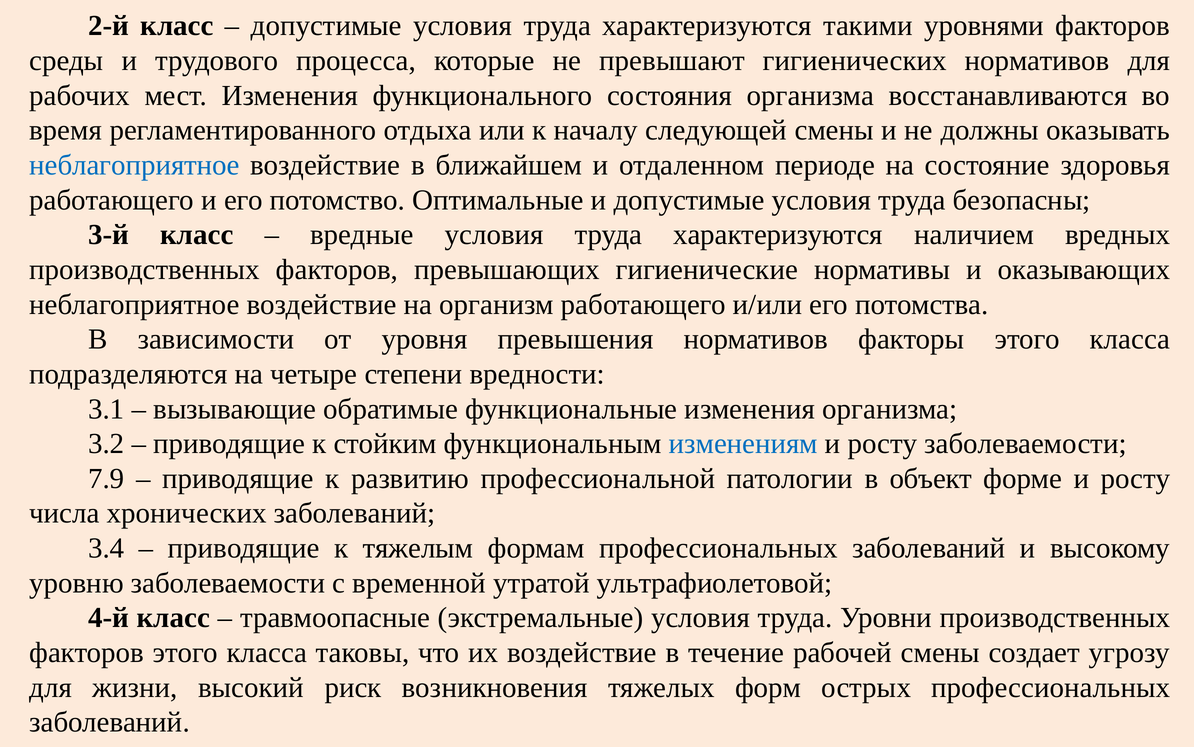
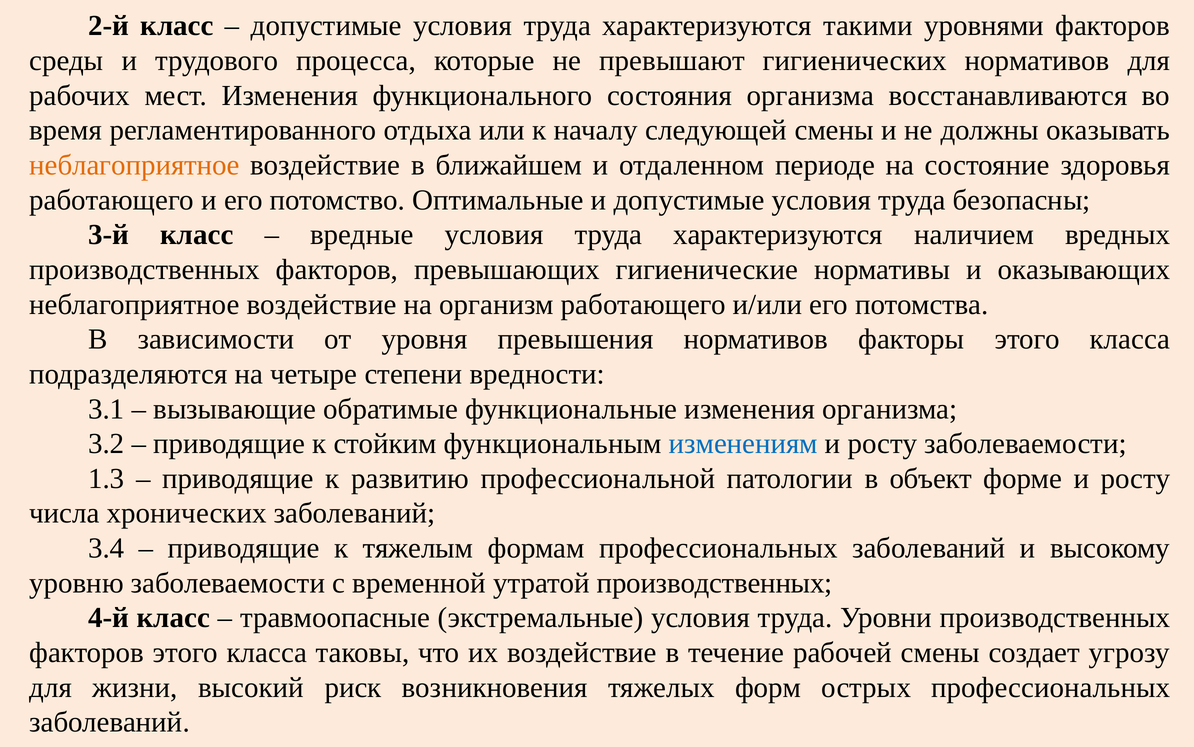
неблагоприятное colour: blue -> orange (134, 165)
7.9: 7.9 -> 1.3 (106, 478)
утратой ультрафиолетовой: ультрафиолетовой -> производственных (715, 582)
